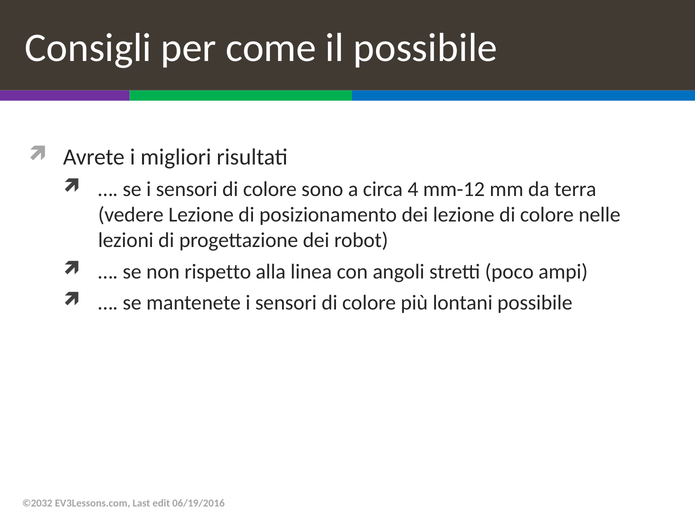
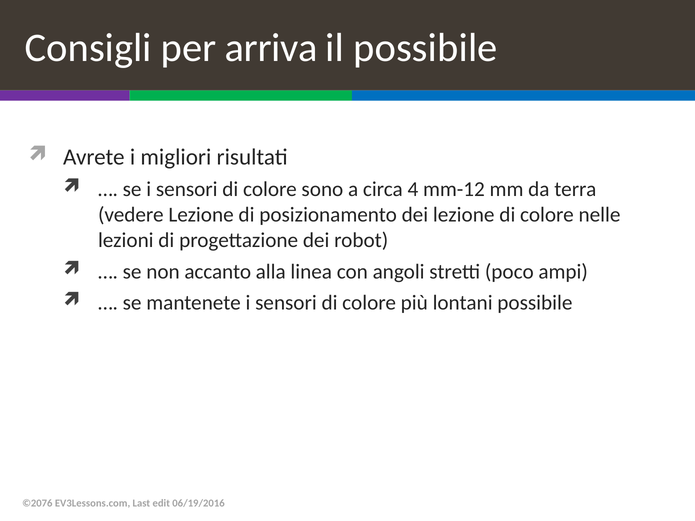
come: come -> arriva (271, 48)
rispetto: rispetto -> accanto (218, 272)
©2032: ©2032 -> ©2076 (37, 504)
